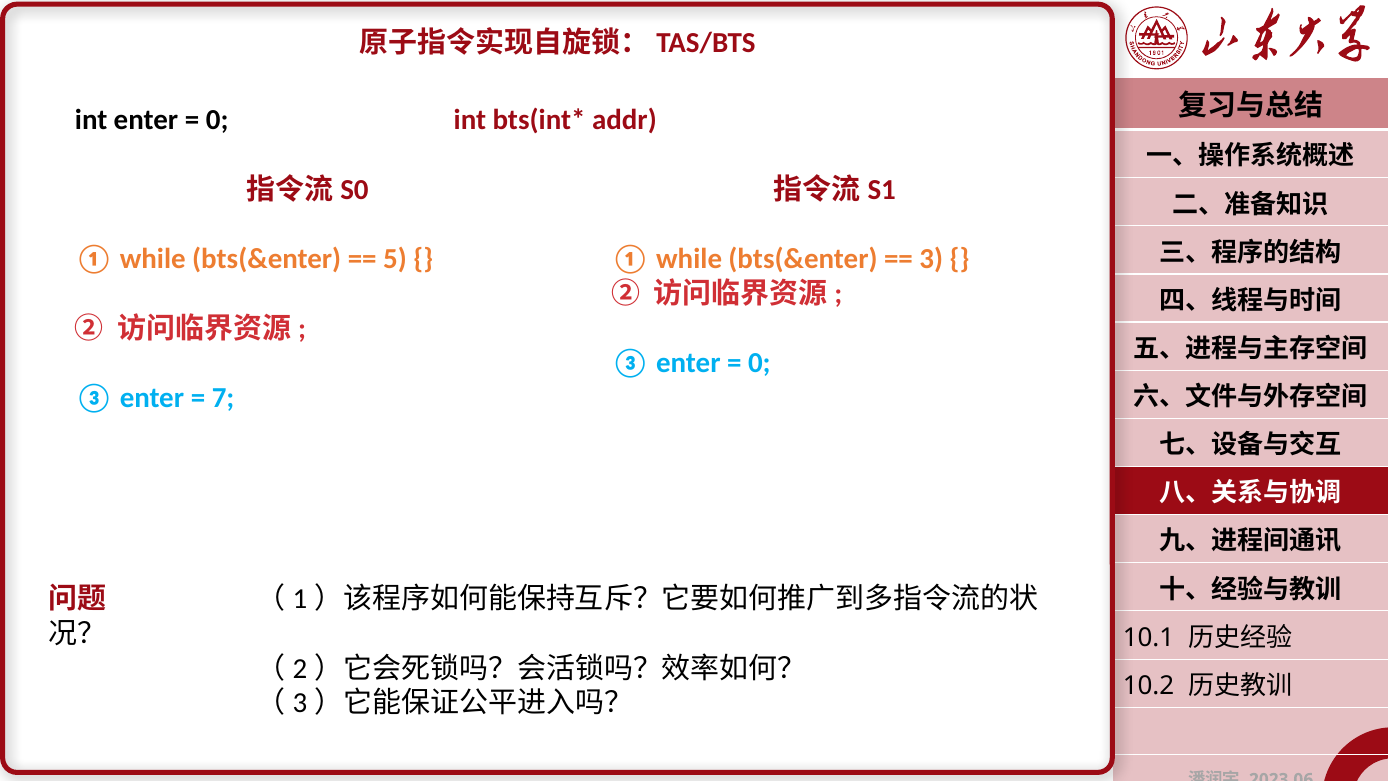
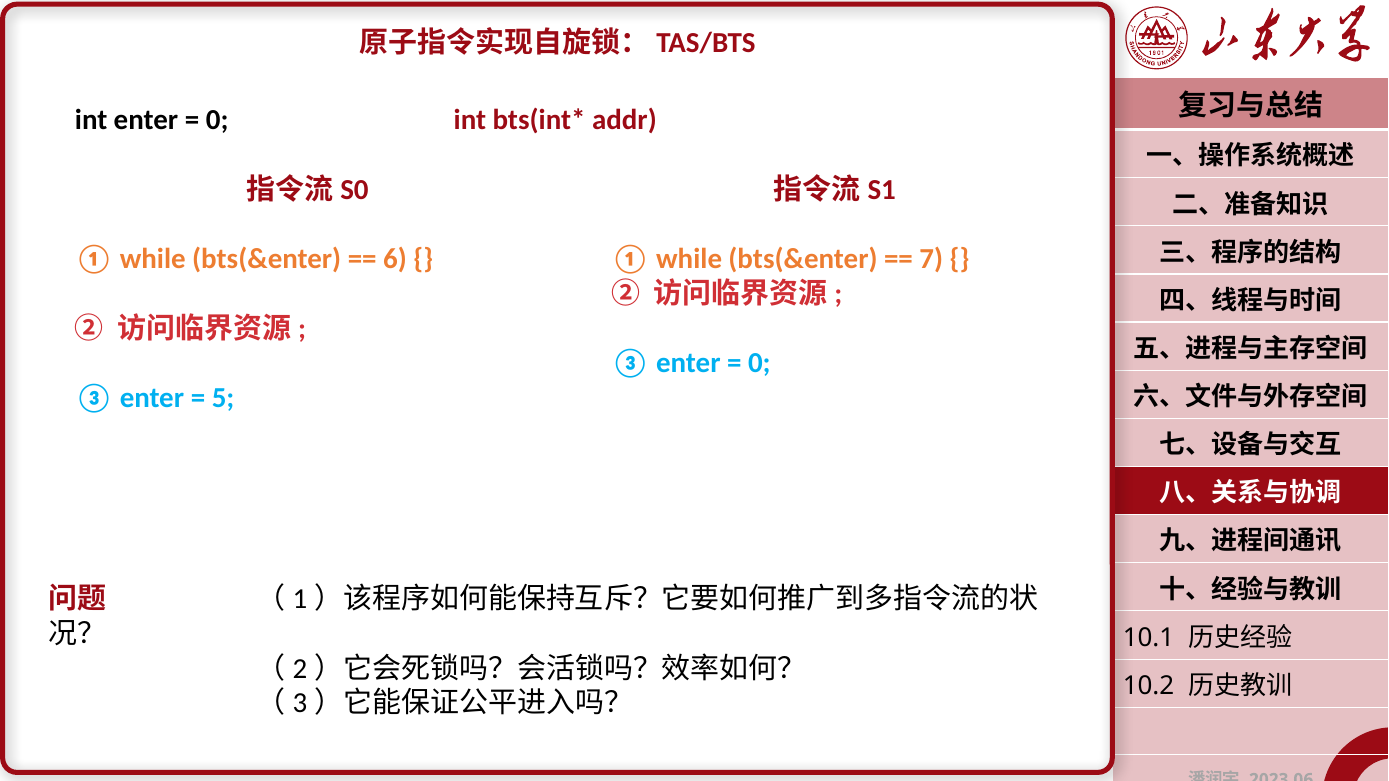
5: 5 -> 6 (395, 259)
3: 3 -> 7 (931, 259)
7: 7 -> 5 (223, 398)
